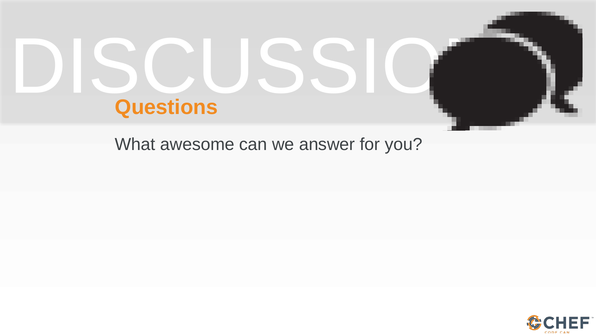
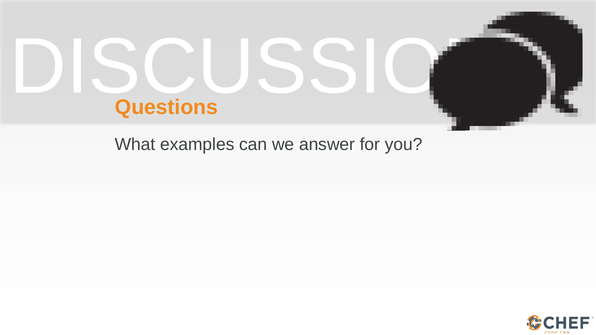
awesome: awesome -> examples (197, 145)
